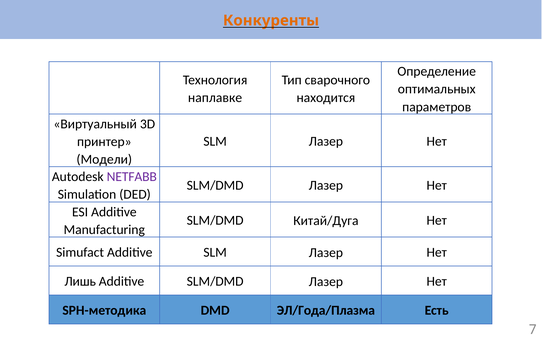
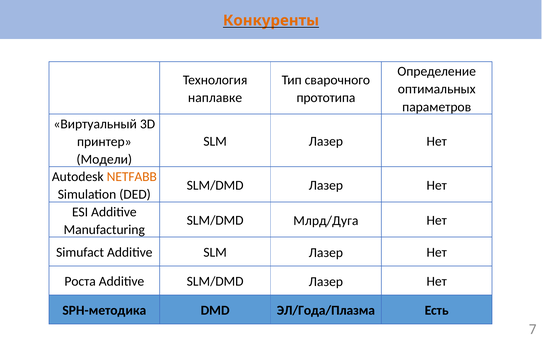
находится: находится -> прототипа (326, 98)
NETFABB colour: purple -> orange (132, 177)
Китай/Дуга: Китай/Дуга -> Млрд/Дуга (326, 220)
Лишь: Лишь -> Роста (80, 281)
